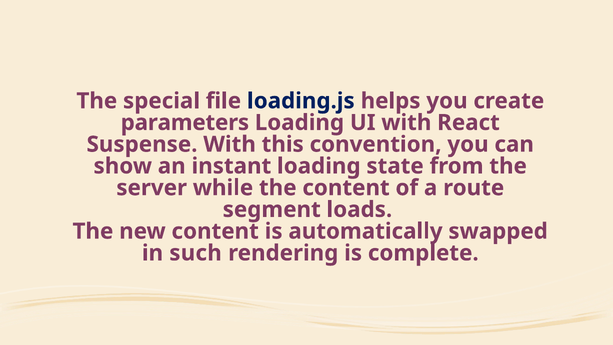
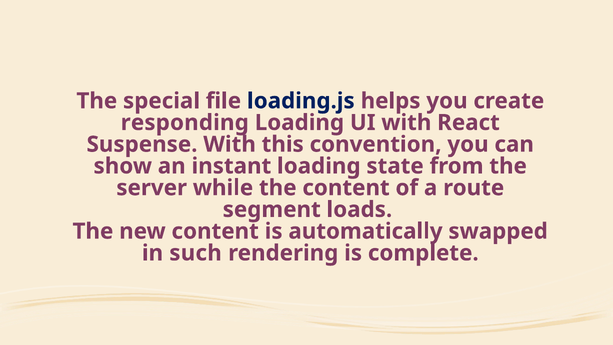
parameters: parameters -> responding (185, 123)
